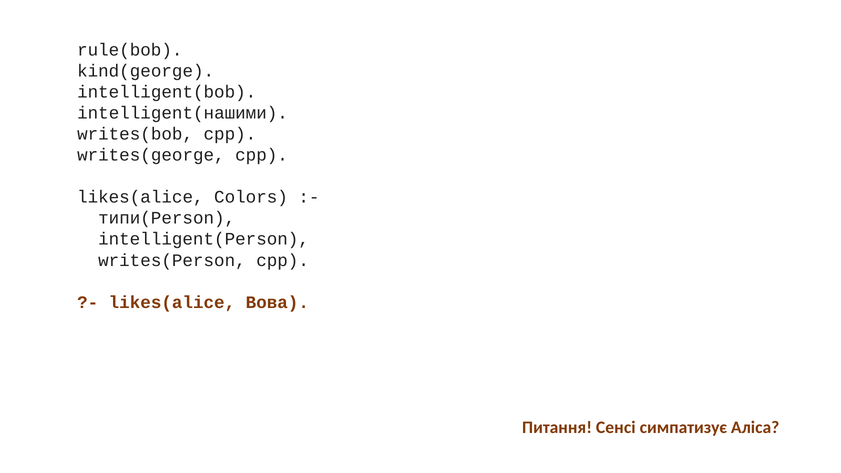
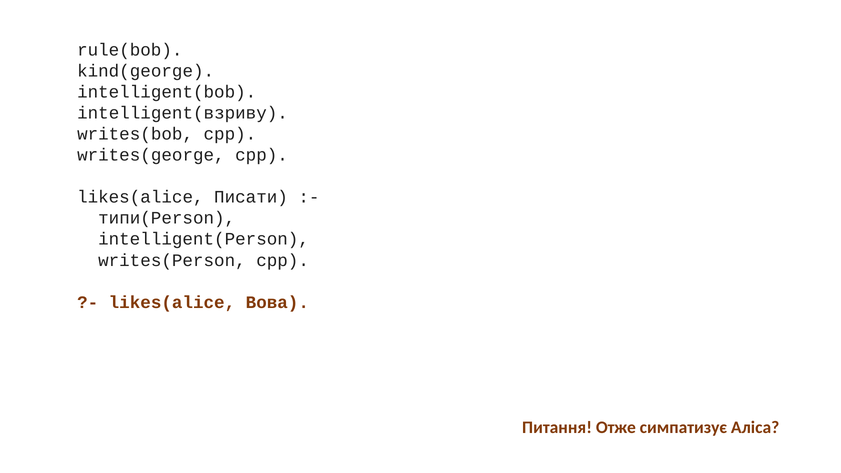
intelligent(нашими: intelligent(нашими -> intelligent(взриву (183, 113)
Colors: Colors -> Писати (251, 197)
Сенсі: Сенсі -> Отже (616, 428)
